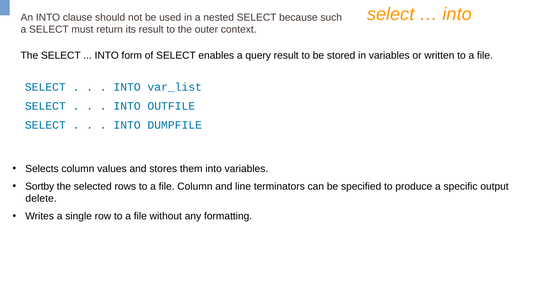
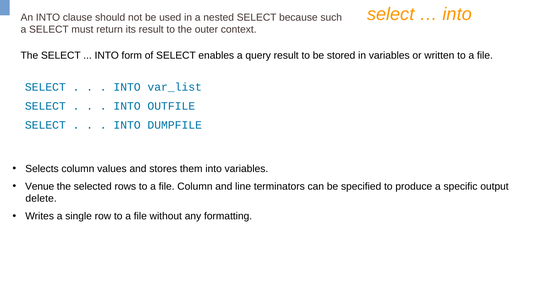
Sortby: Sortby -> Venue (40, 186)
